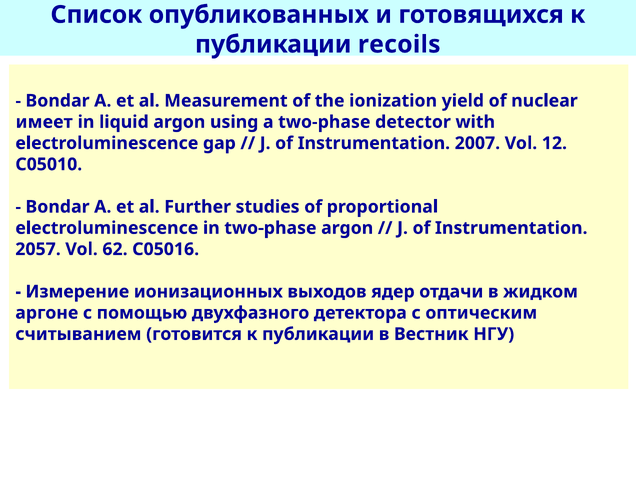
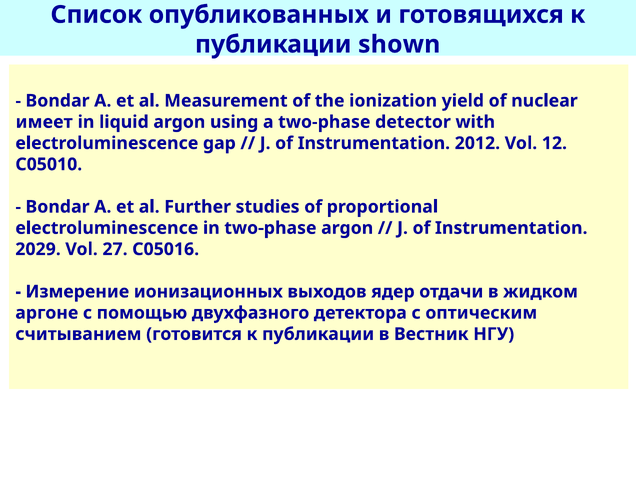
recoils: recoils -> shown (399, 44)
2007: 2007 -> 2012 (477, 143)
2057: 2057 -> 2029 (38, 249)
62: 62 -> 27 (115, 249)
